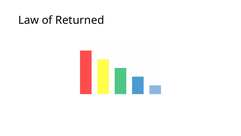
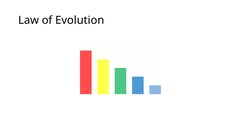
Returned: Returned -> Evolution (80, 20)
